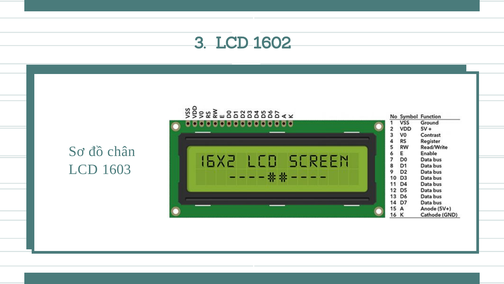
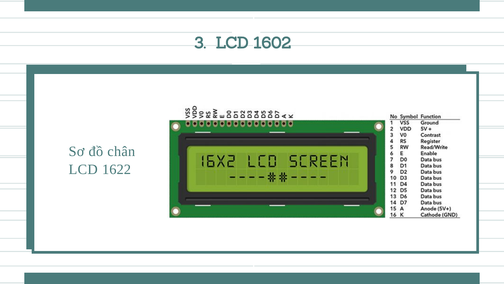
1603: 1603 -> 1622 (117, 169)
